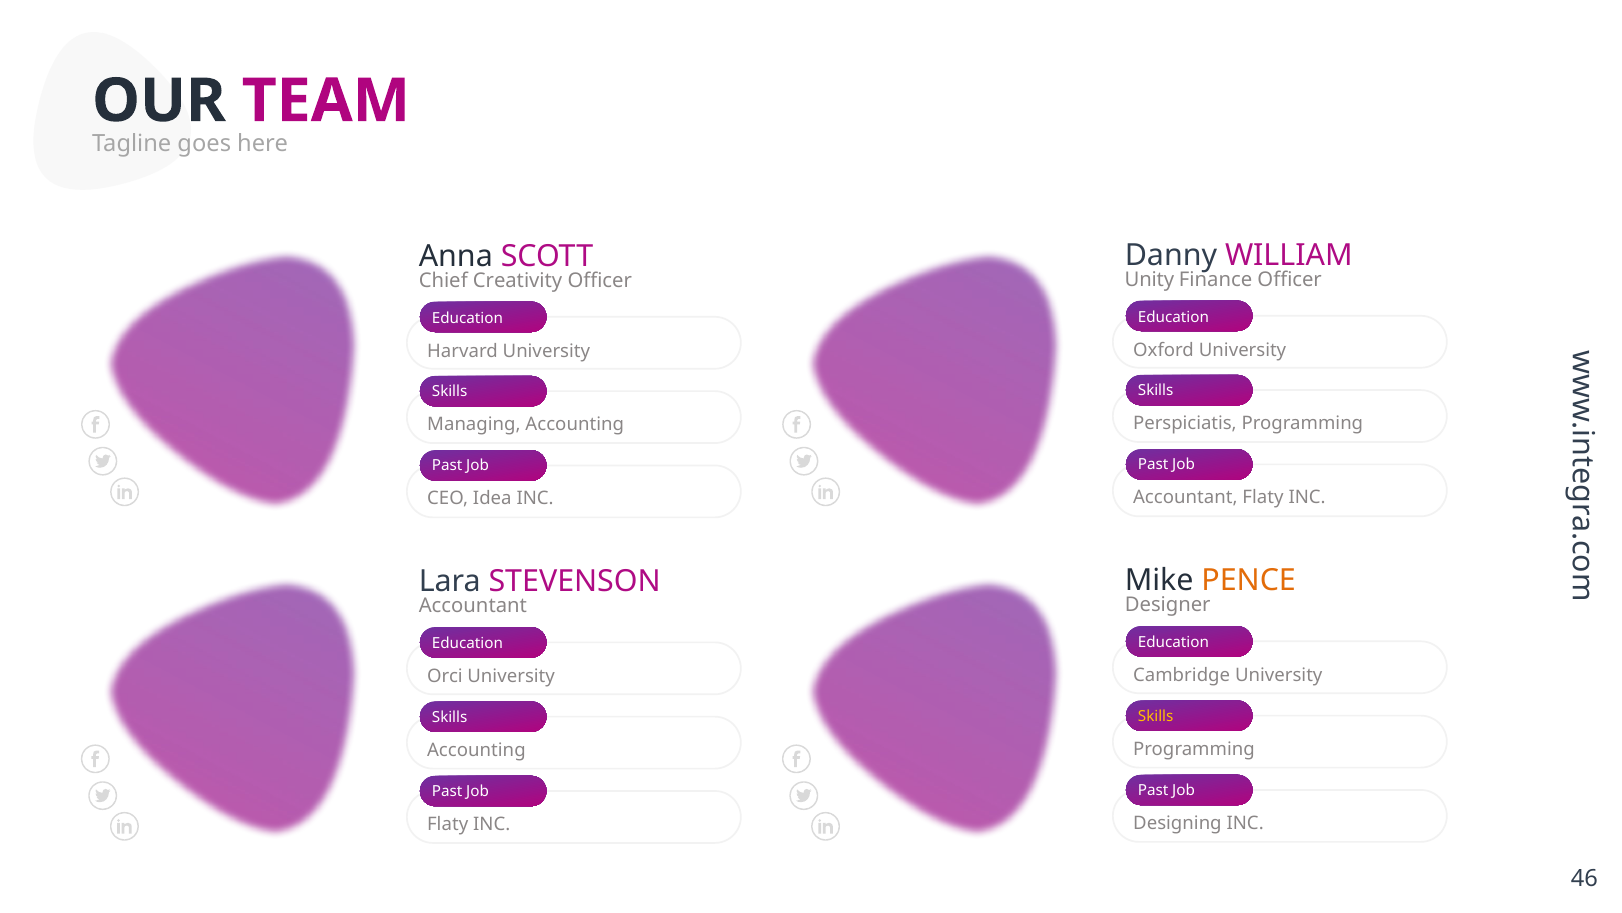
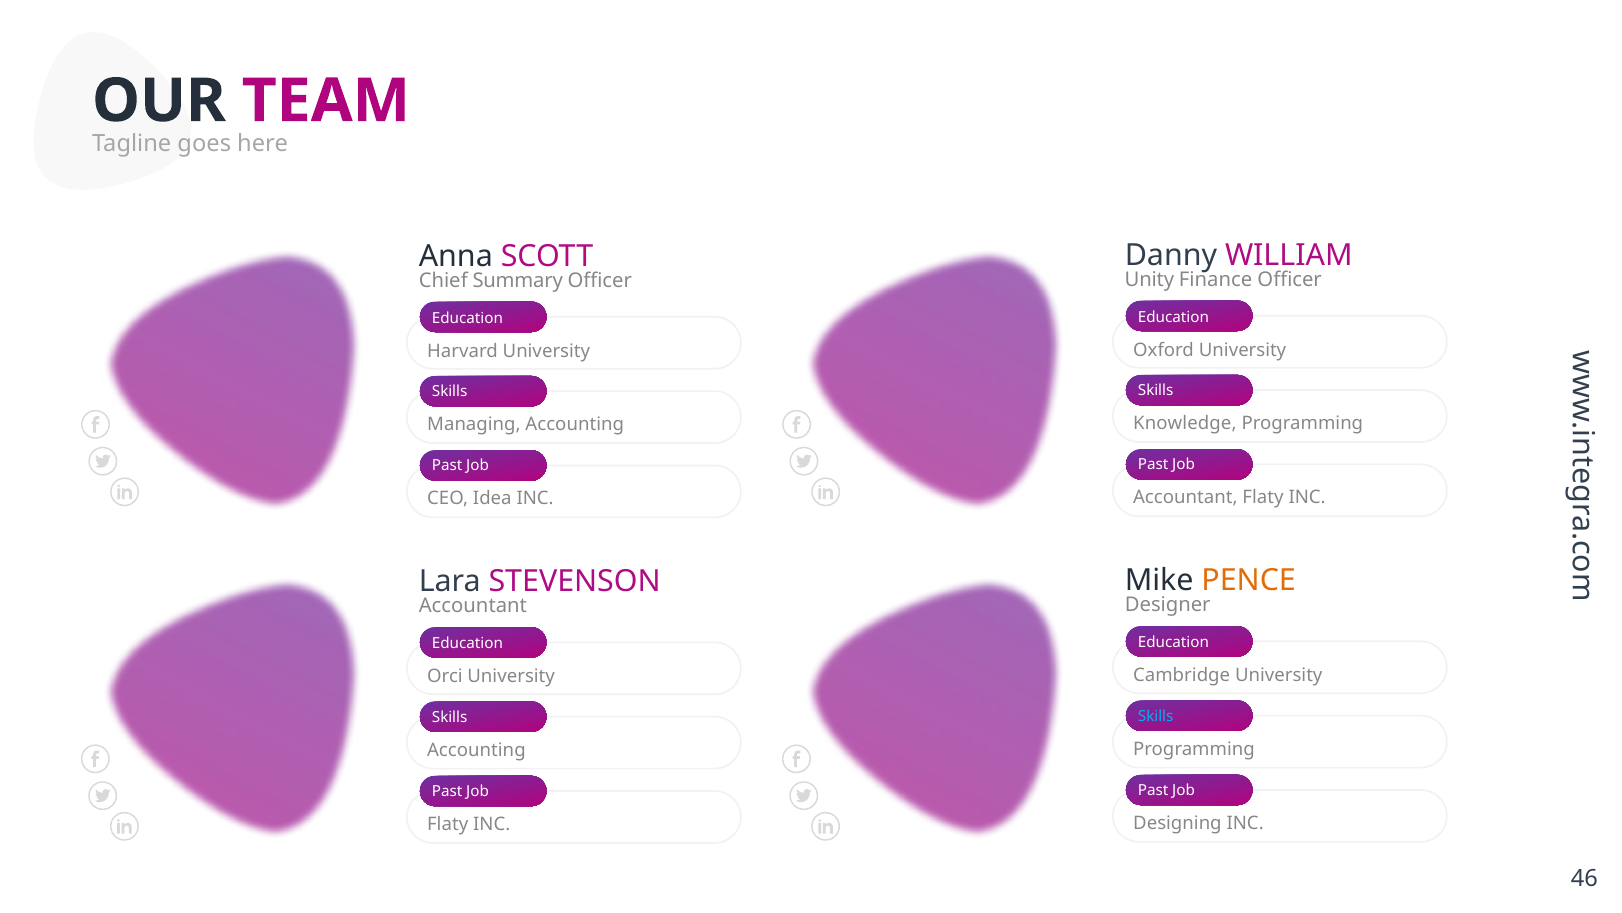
Creativity: Creativity -> Summary (518, 280)
Perspiciatis: Perspiciatis -> Knowledge (1185, 423)
Skills colour: yellow -> light blue (1156, 716)
